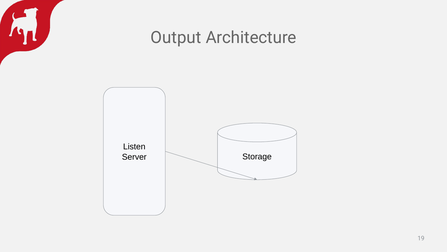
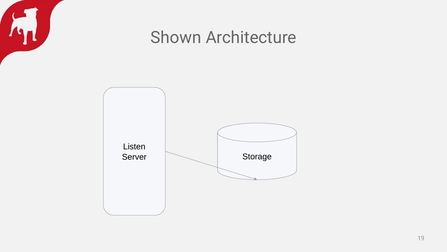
Output: Output -> Shown (176, 38)
